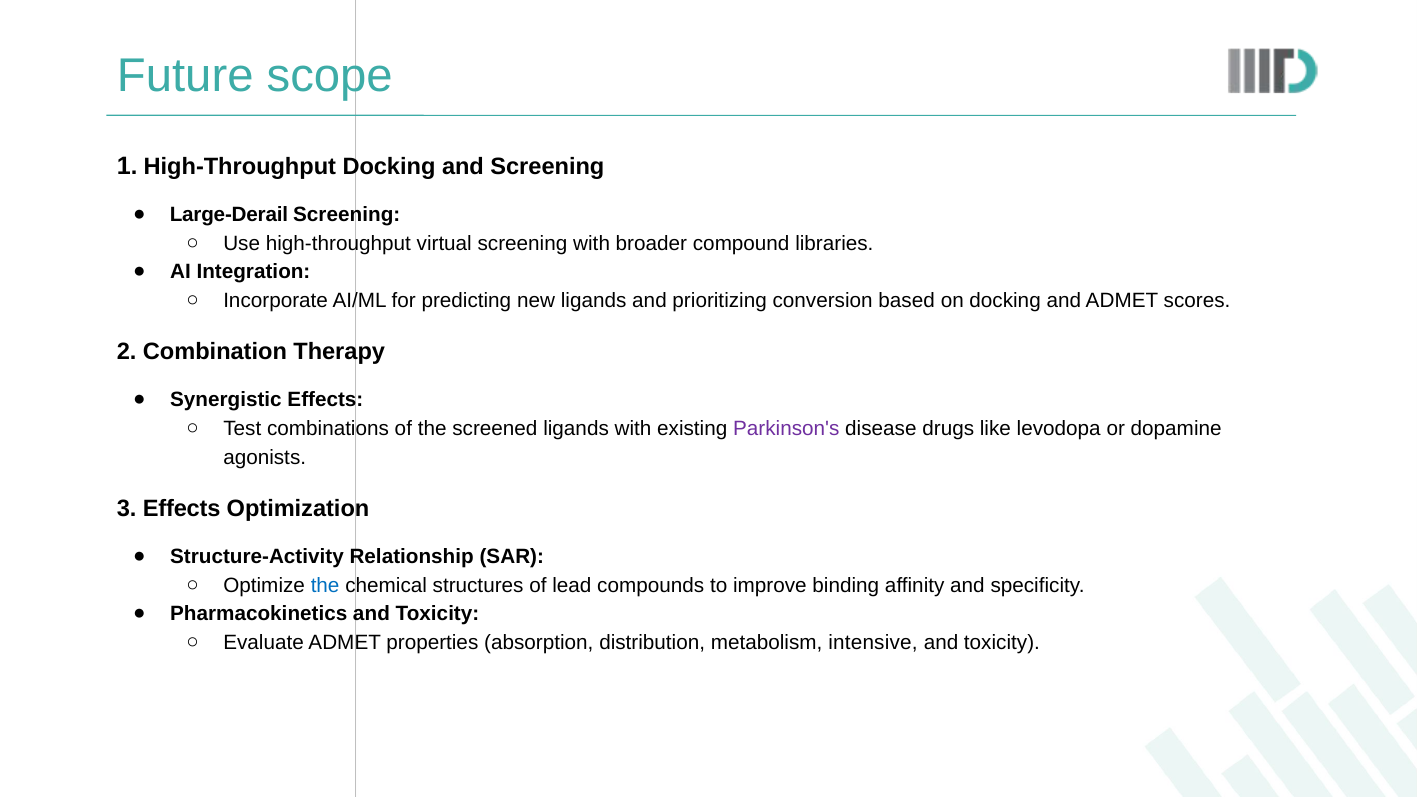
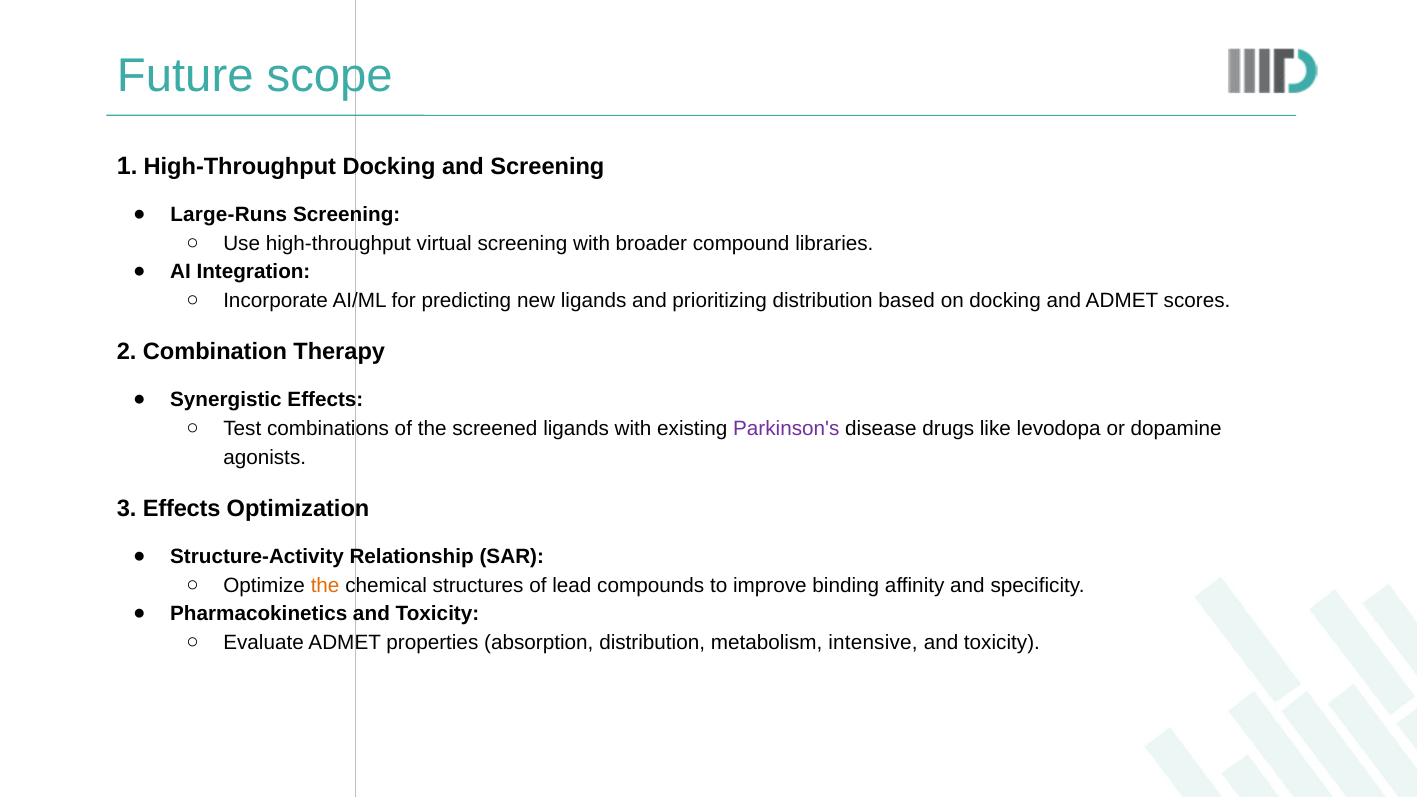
Large-Derail: Large-Derail -> Large-Runs (229, 215)
prioritizing conversion: conversion -> distribution (823, 300)
the colour: blue -> orange (325, 585)
